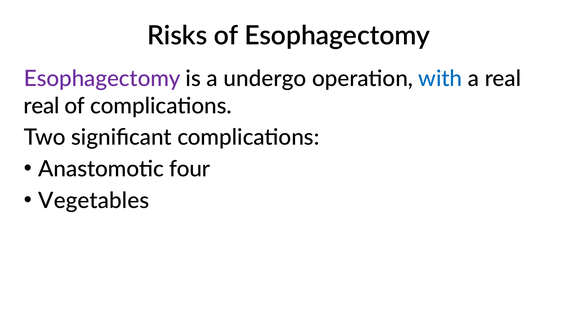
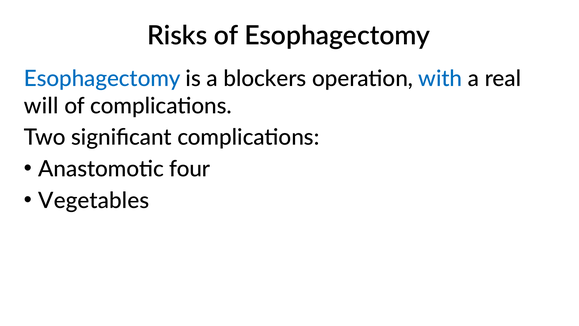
Esophagectomy colour: purple -> blue (102, 79)
undergo: undergo -> blockers (265, 79)
real: real -> will (41, 106)
